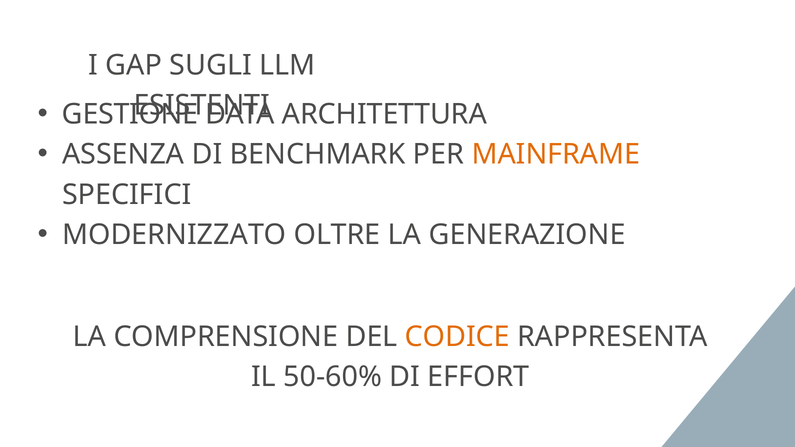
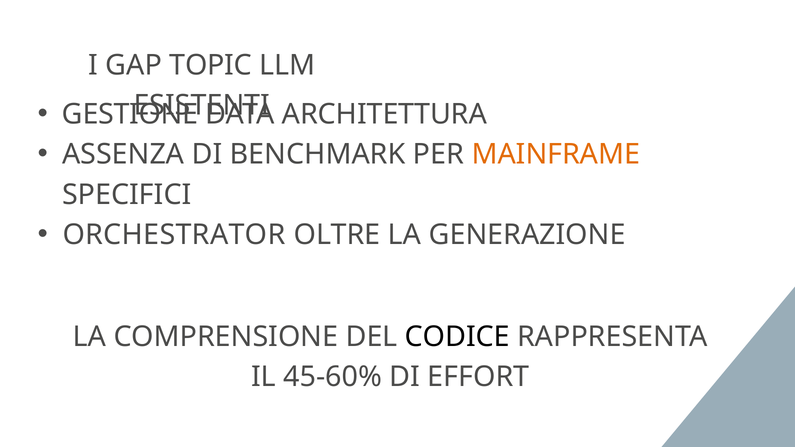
SUGLI: SUGLI -> TOPIC (211, 65)
MODERNIZZATO: MODERNIZZATO -> ORCHESTRATOR (174, 235)
CODICE colour: orange -> black (457, 337)
50-60%: 50-60% -> 45-60% (333, 377)
